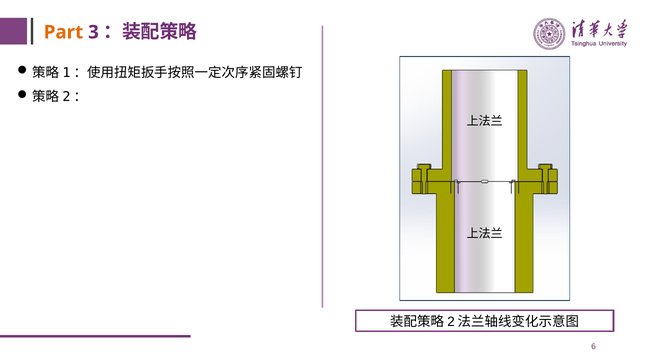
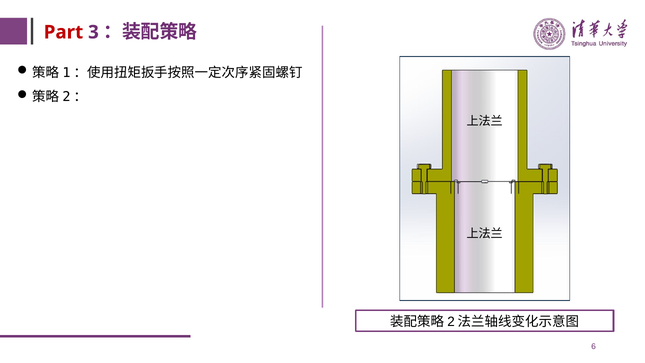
Part colour: orange -> red (63, 32)
